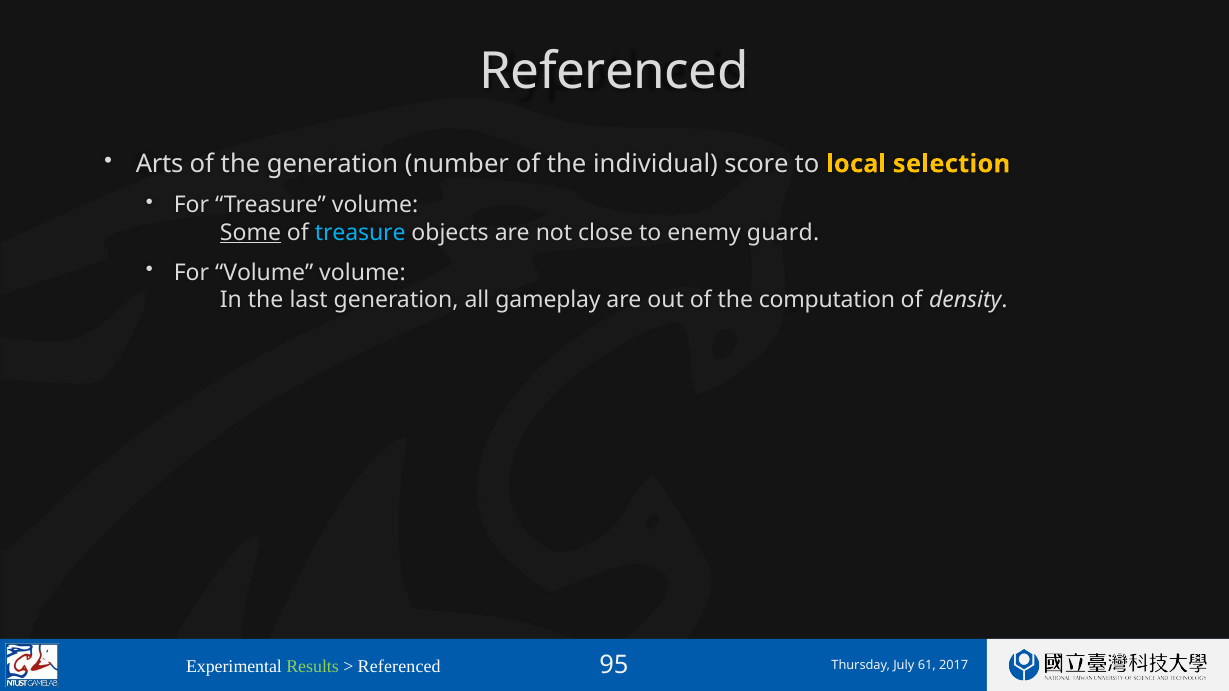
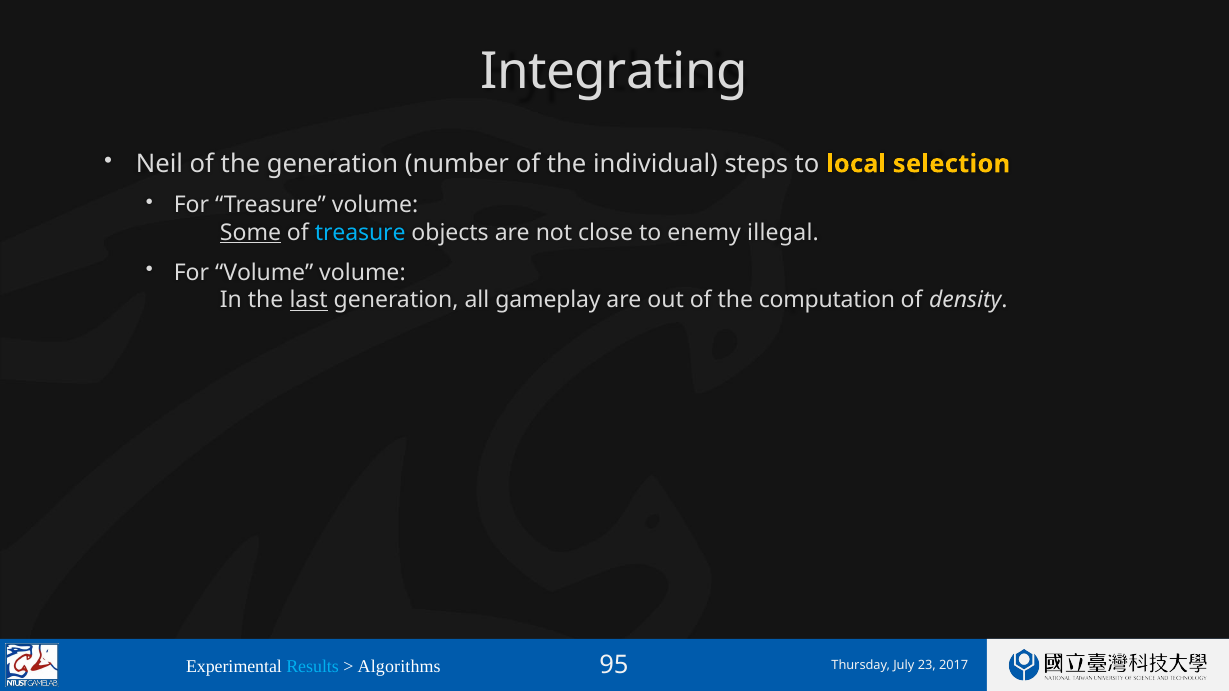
Referenced: Referenced -> Integrating (614, 72)
Arts: Arts -> Neil (159, 164)
score: score -> steps (756, 164)
guard: guard -> illegal (783, 233)
last underline: none -> present (309, 300)
Results colour: light green -> light blue (313, 666)
Referenced: Referenced -> Algorithms (399, 666)
61: 61 -> 23 (927, 666)
